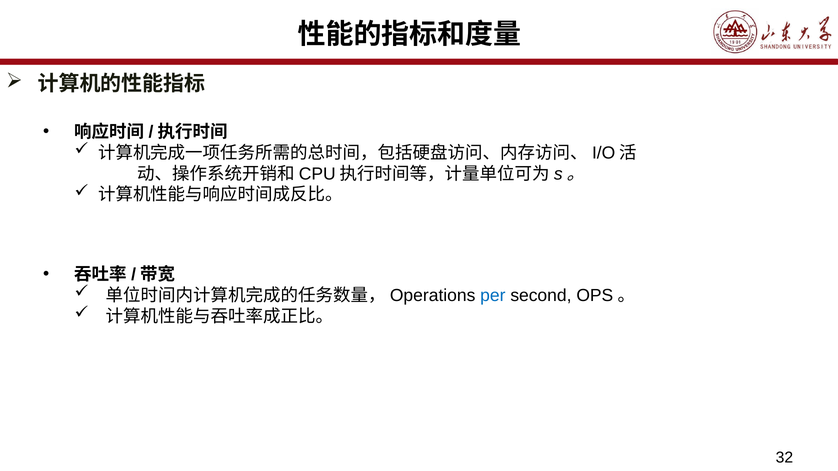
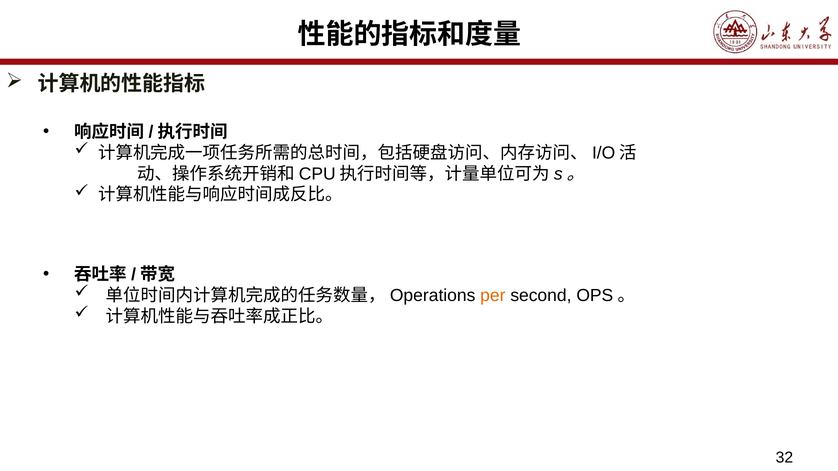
per colour: blue -> orange (493, 296)
